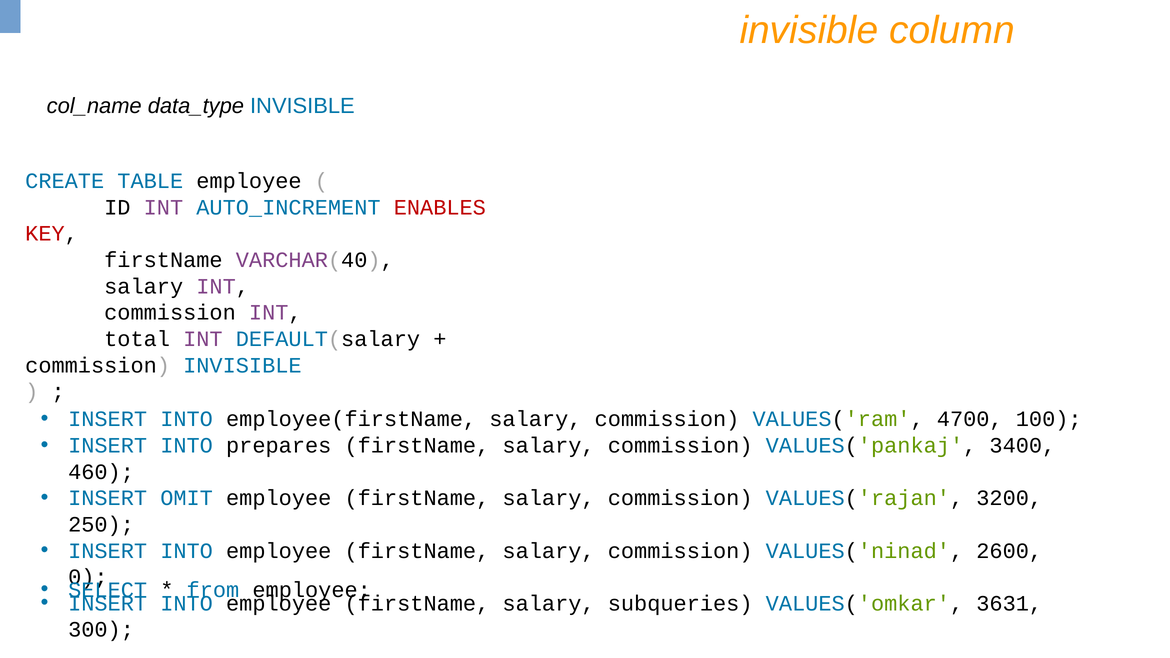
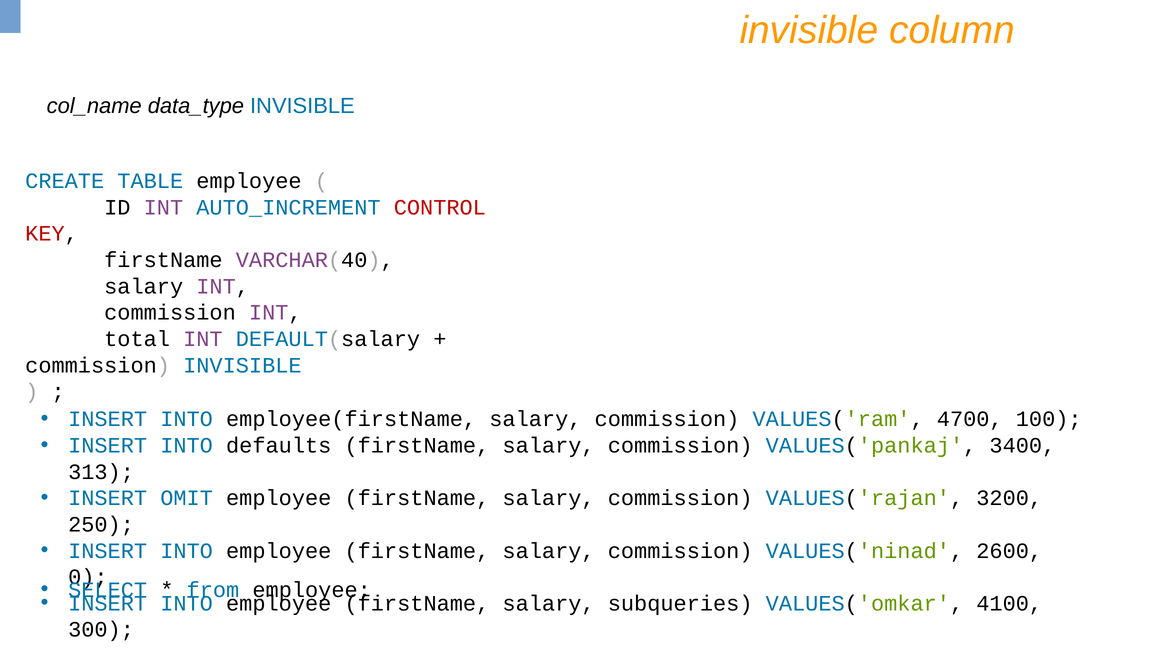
ENABLES: ENABLES -> CONTROL (440, 207)
prepares: prepares -> defaults (279, 446)
460: 460 -> 313 (101, 472)
3631: 3631 -> 4100 (1009, 604)
